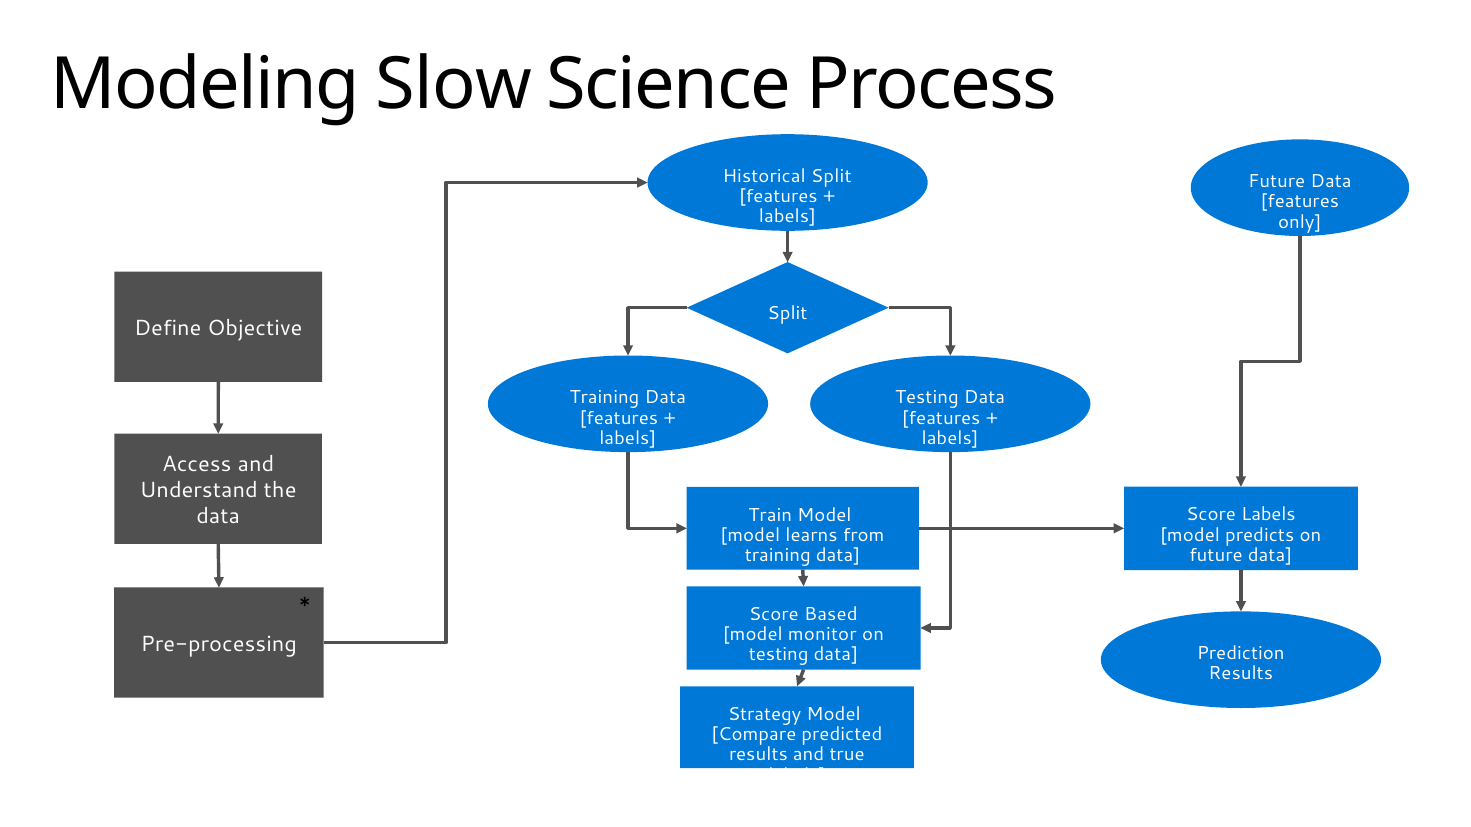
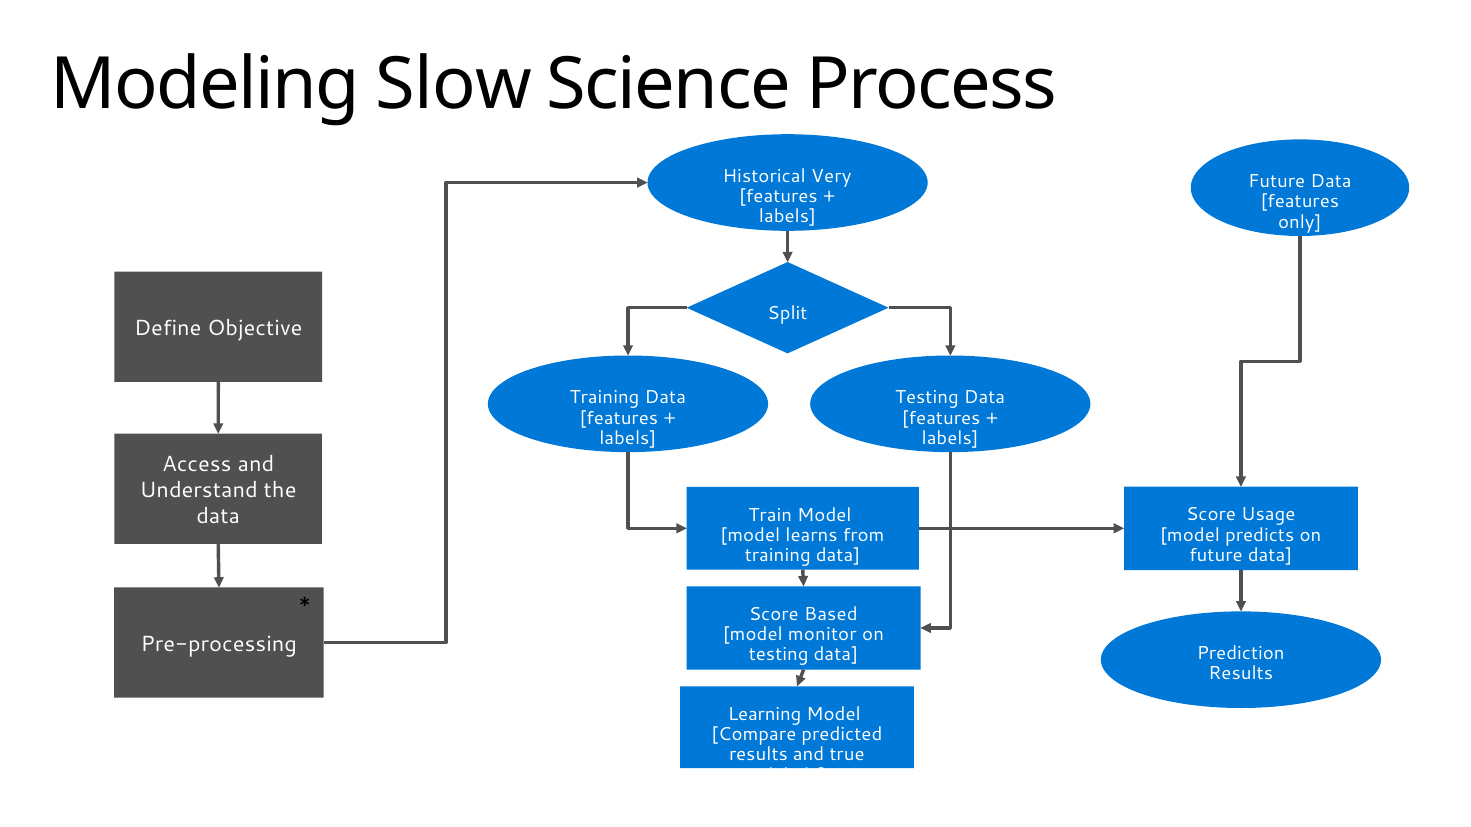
Historical Split: Split -> Very (831, 176)
Score Labels: Labels -> Usage (1268, 515)
Strategy: Strategy -> Learning (765, 715)
